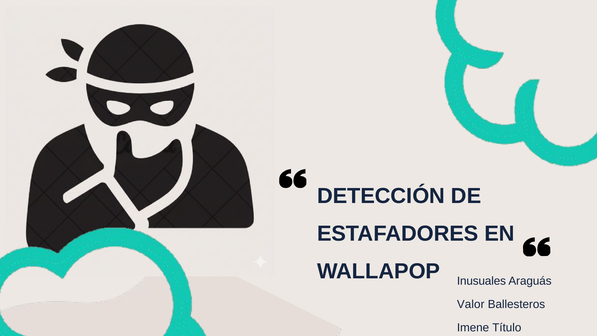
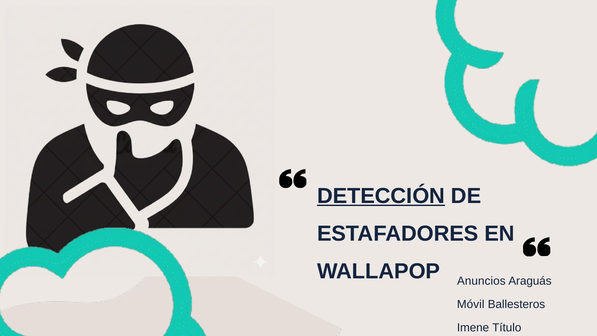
DETECCIÓN underline: none -> present (381, 196)
Inusuales: Inusuales -> Anuncios (481, 281)
Valor: Valor -> Móvil (471, 304)
